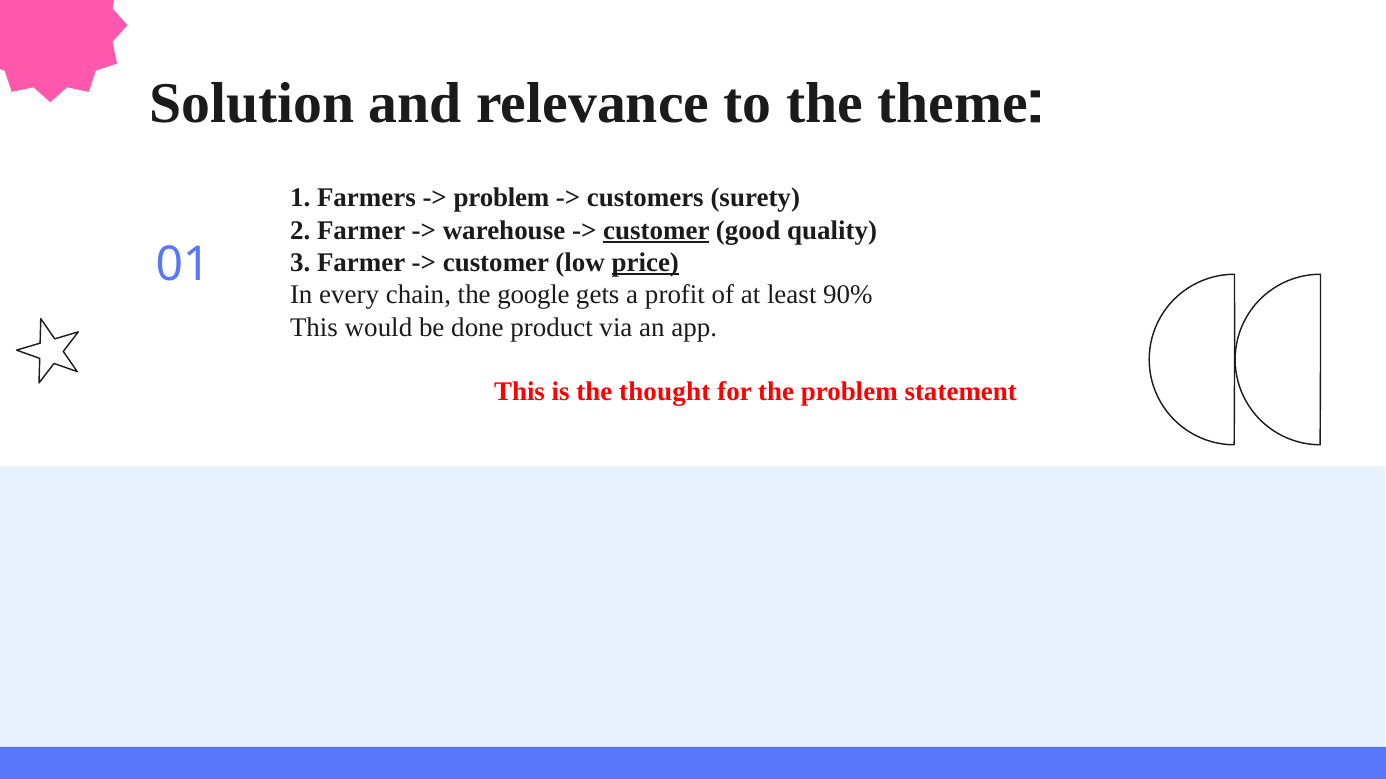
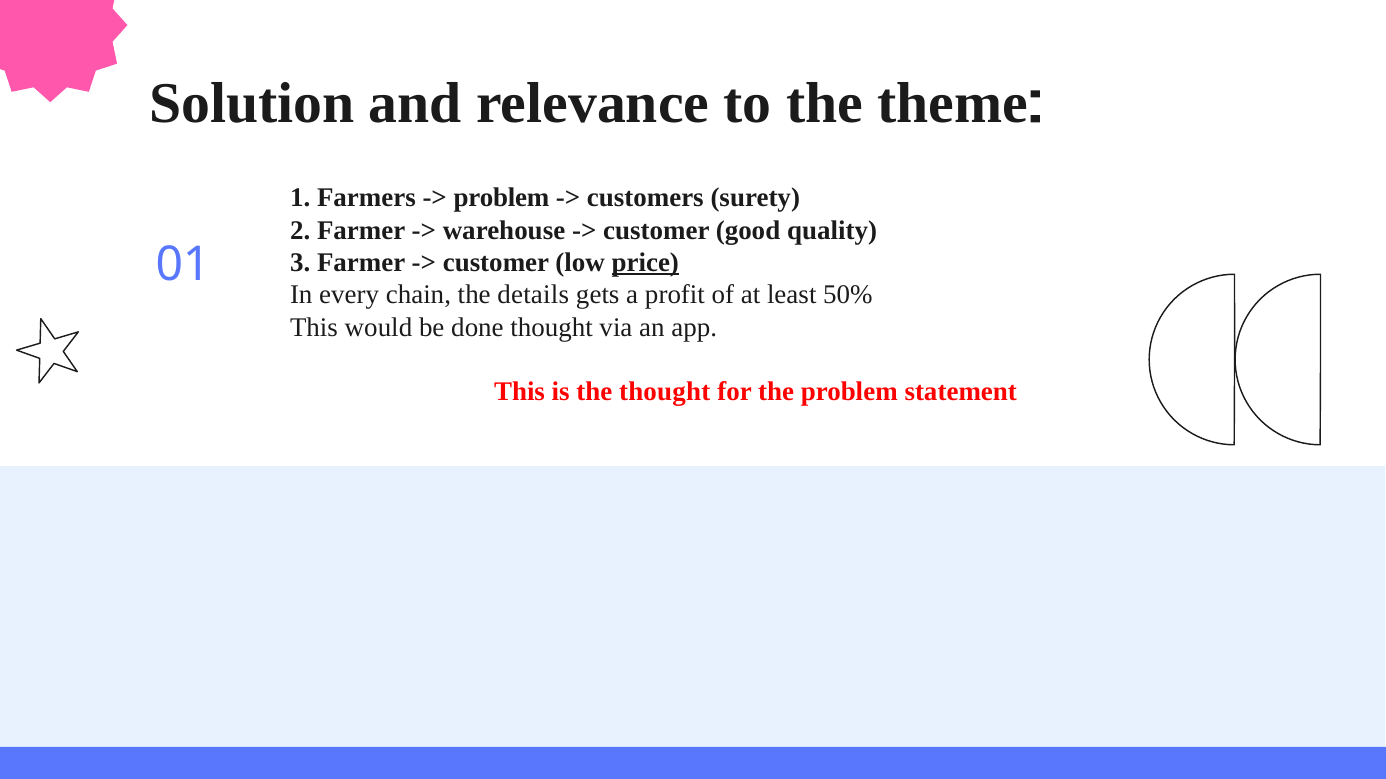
customer underline: present -> none (656, 230)
google: google -> details (533, 295)
90%: 90% -> 50% (848, 295)
done product: product -> thought (552, 327)
